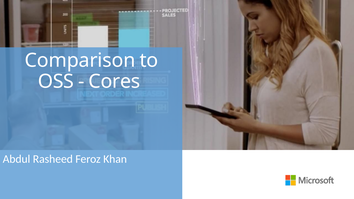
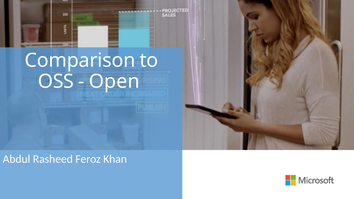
Cores: Cores -> Open (114, 82)
